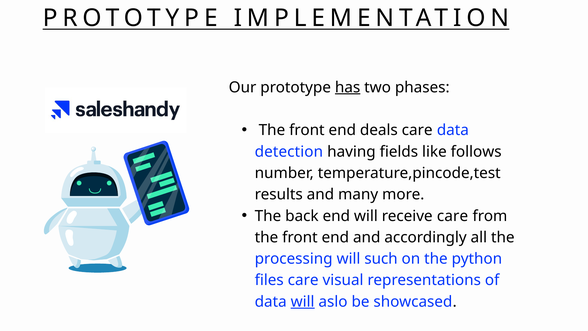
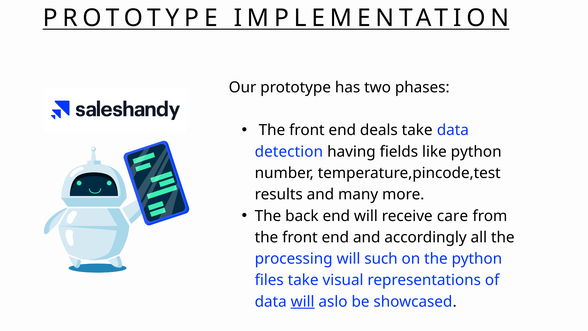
has underline: present -> none (348, 87)
deals care: care -> take (417, 130)
like follows: follows -> python (476, 152)
files care: care -> take (303, 280)
